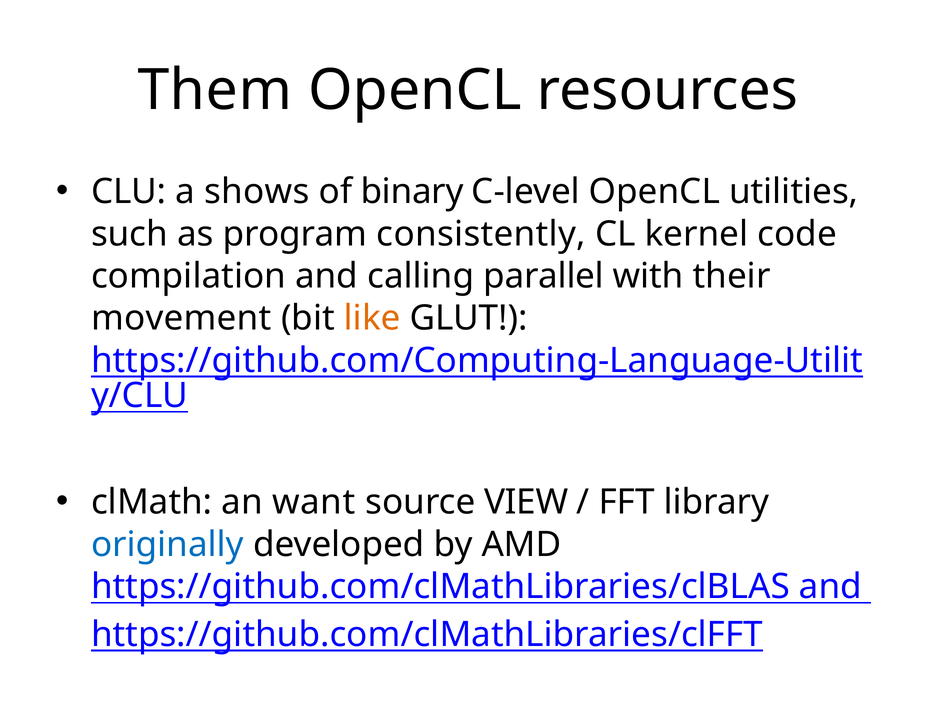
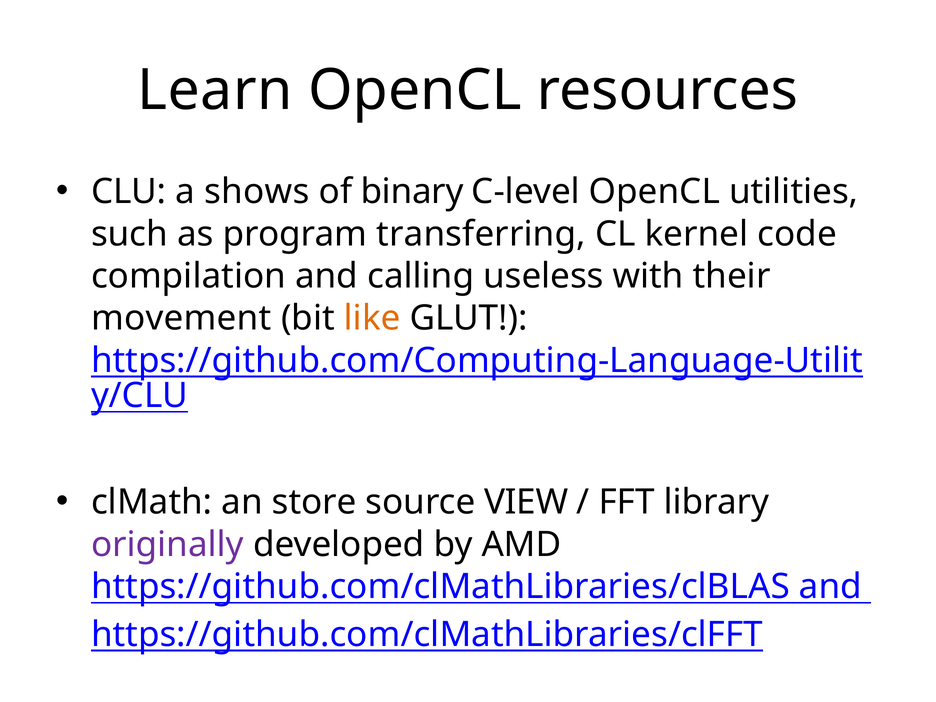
Them: Them -> Learn (215, 91)
consistently: consistently -> transferring (481, 234)
parallel: parallel -> useless (543, 276)
want: want -> store (314, 502)
originally colour: blue -> purple (167, 545)
